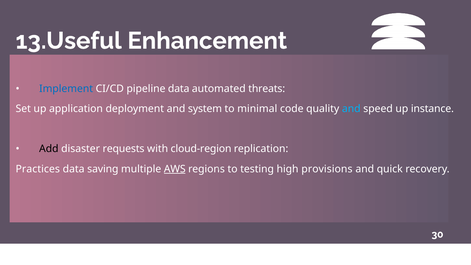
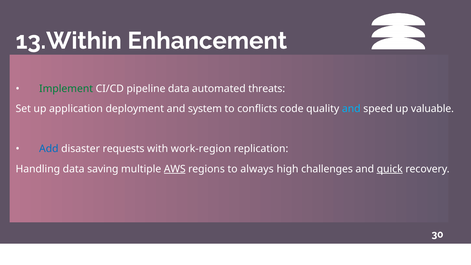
13.Useful: 13.Useful -> 13.Within (69, 41)
Implement colour: blue -> green (66, 89)
minimal: minimal -> conflicts (257, 109)
instance: instance -> valuable (432, 109)
Add colour: black -> blue (49, 149)
cloud-region: cloud-region -> work-region (201, 149)
Practices: Practices -> Handling (38, 169)
testing: testing -> always (257, 169)
provisions: provisions -> challenges (327, 169)
quick underline: none -> present (390, 169)
